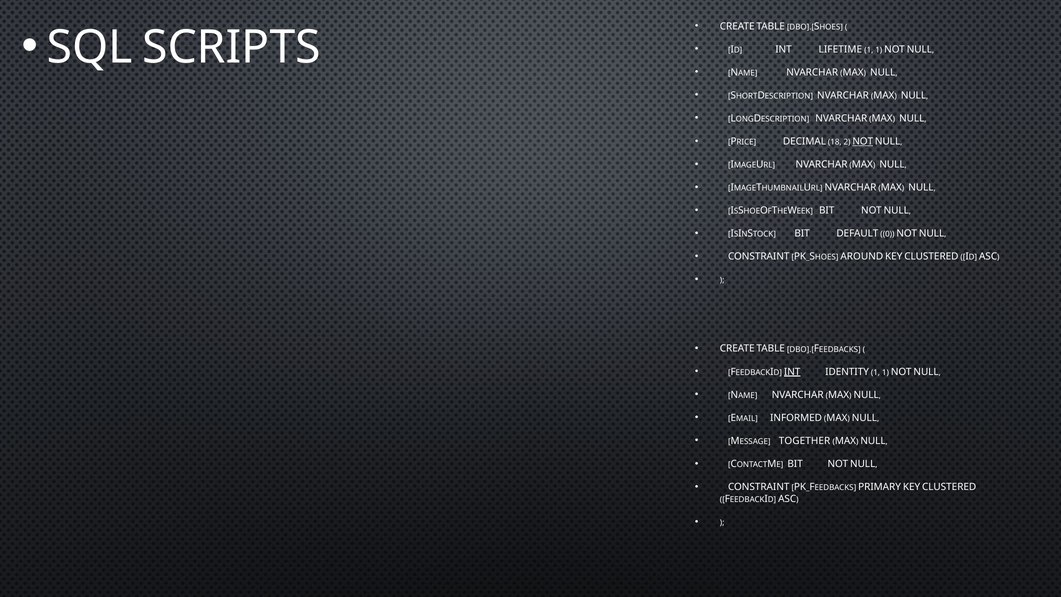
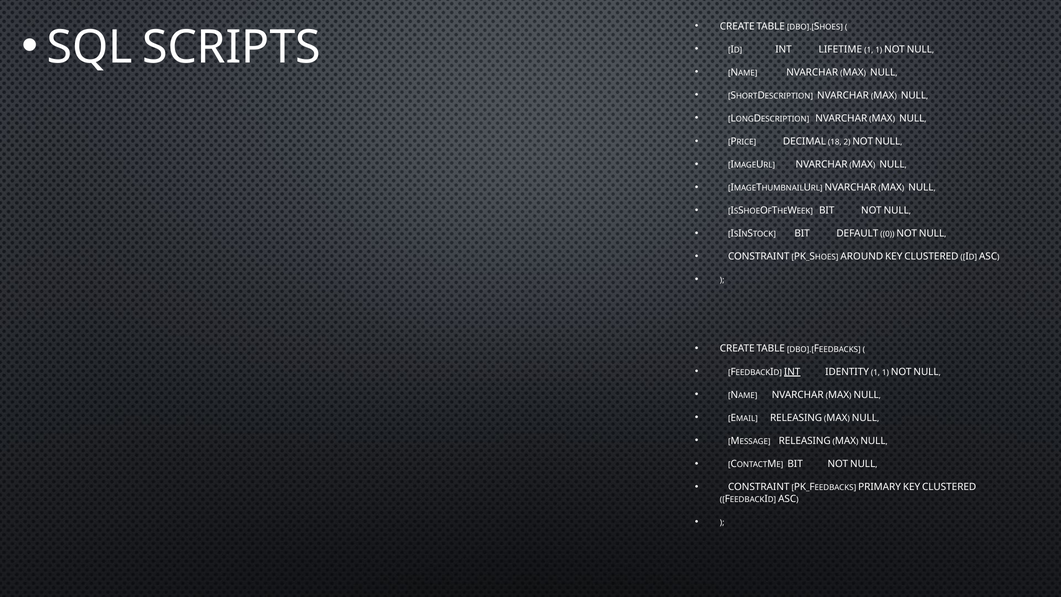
NOT underline: present -> none (863, 141)
EMAIL INFORMED: INFORMED -> RELEASING (796, 418)
MESSAGE TOGETHER: TOGETHER -> RELEASING (805, 441)
